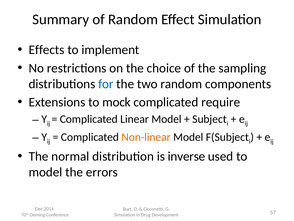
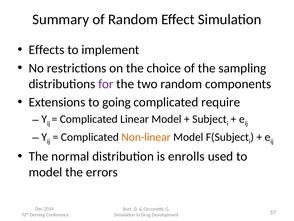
for colour: blue -> purple (106, 84)
mock: mock -> going (117, 102)
inverse: inverse -> enrolls (186, 156)
